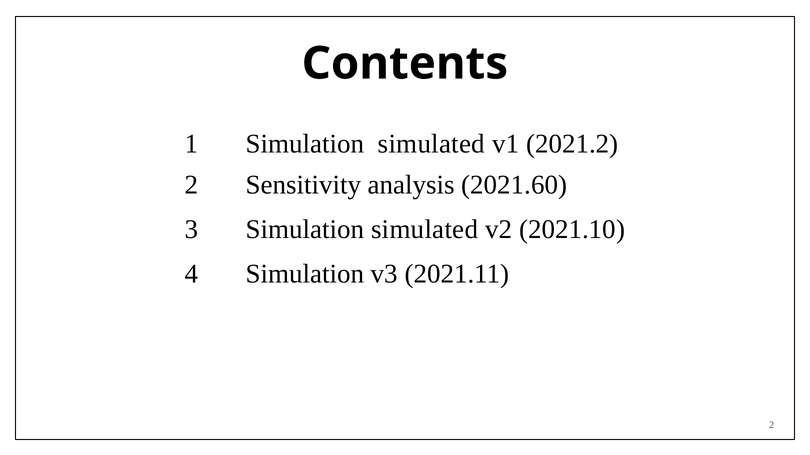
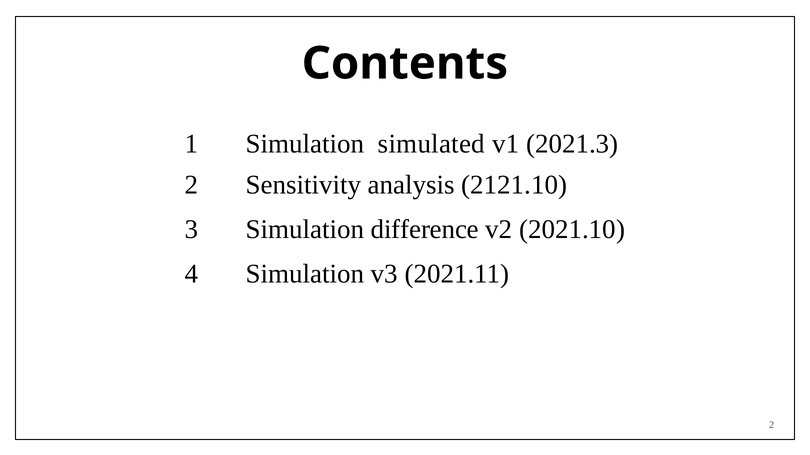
2021.2: 2021.2 -> 2021.3 (572, 144)
2021.60: 2021.60 -> 2121.10 (514, 185)
3 Simulation simulated: simulated -> difference (425, 230)
